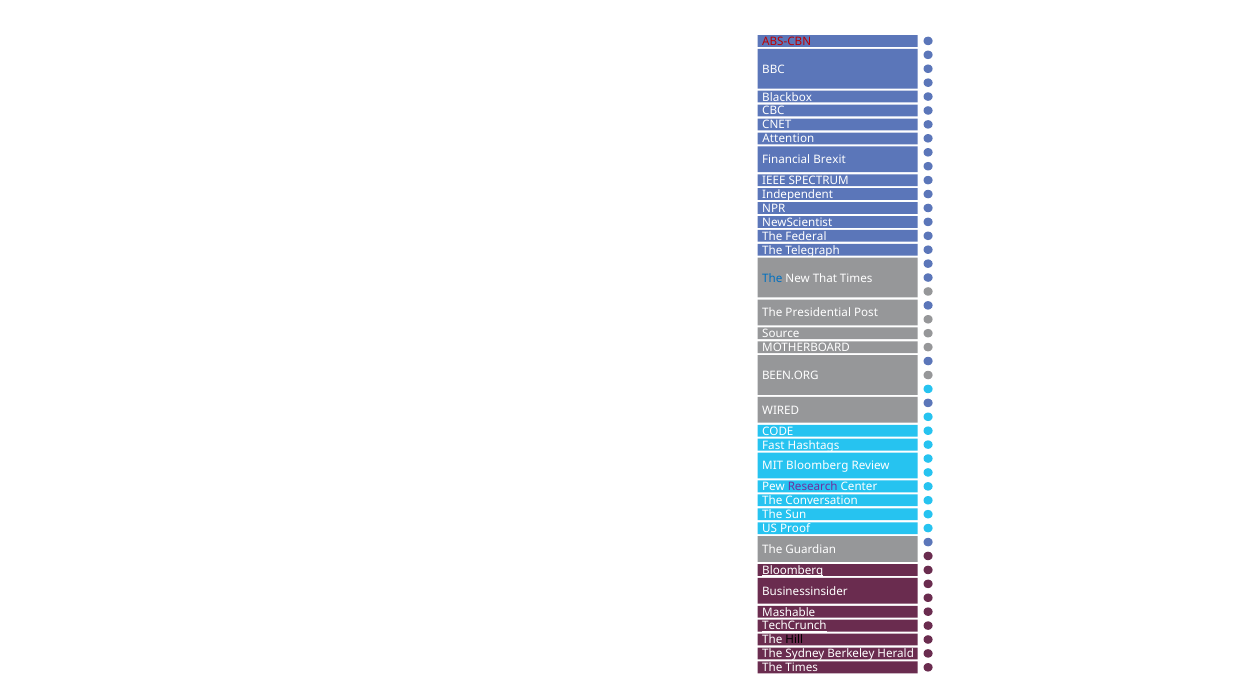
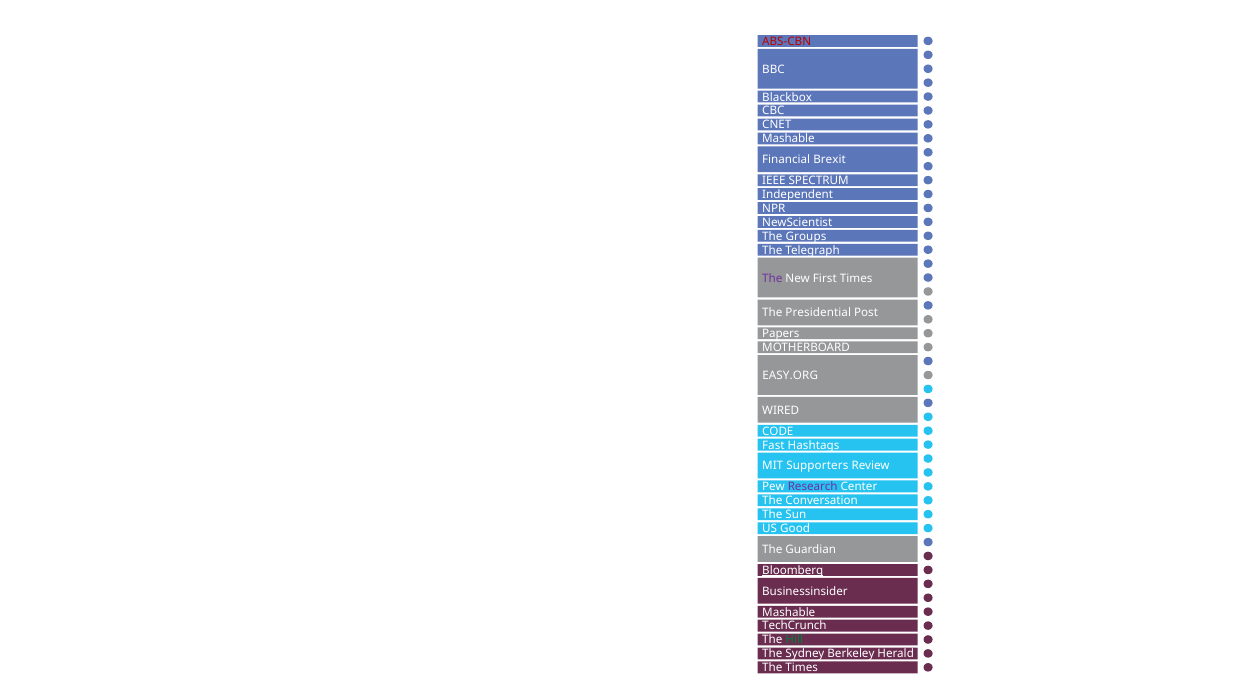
Attention: Attention -> Mashable (788, 139)
Federal: Federal -> Groups (806, 237)
The colour: blue -> purple (772, 278)
That: That -> First (825, 278)
Source: Source -> Papers (781, 334)
BEEN.ORG: BEEN.ORG -> EASY.ORG (790, 376)
MIT Bloomberg: Bloomberg -> Supporters (817, 466)
Proof: Proof -> Good (795, 529)
TechCrunch underline: present -> none (794, 626)
Hill colour: black -> green (794, 640)
